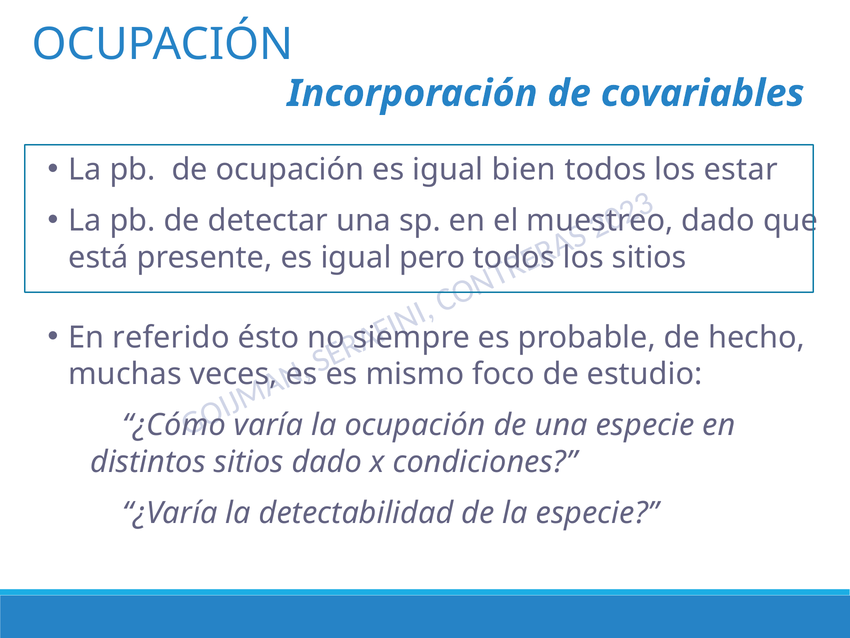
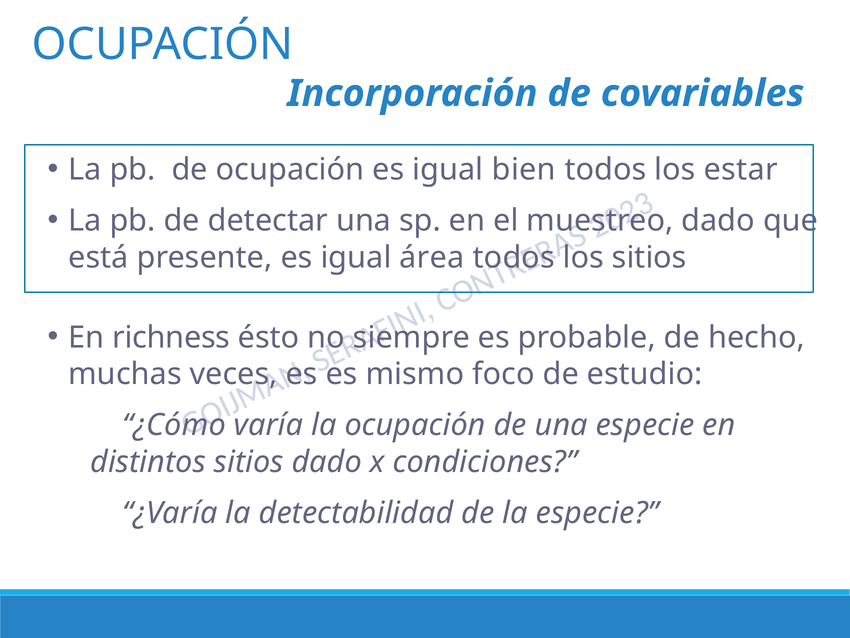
pero: pero -> área (432, 257)
referido: referido -> richness (171, 337)
